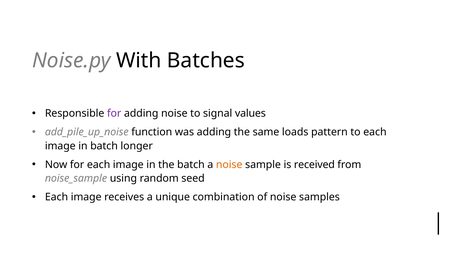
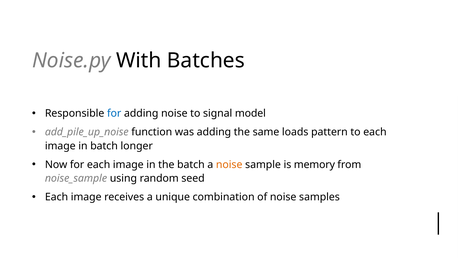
for colour: purple -> blue (114, 113)
values: values -> model (250, 113)
received: received -> memory (314, 164)
